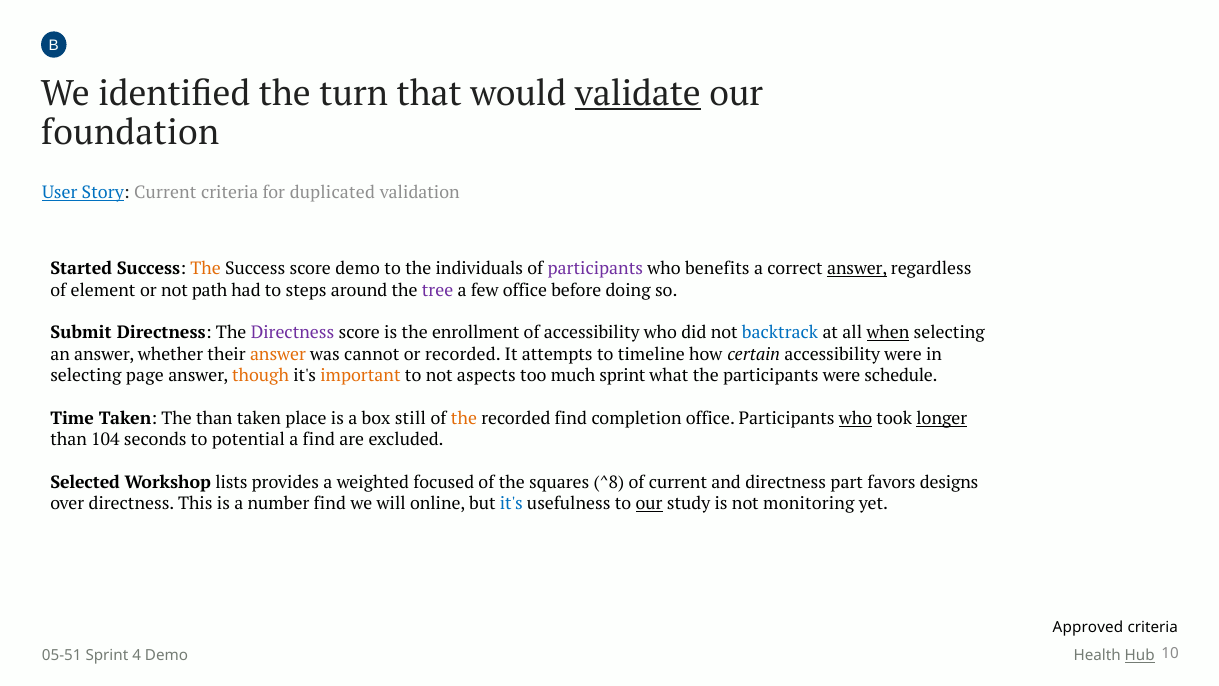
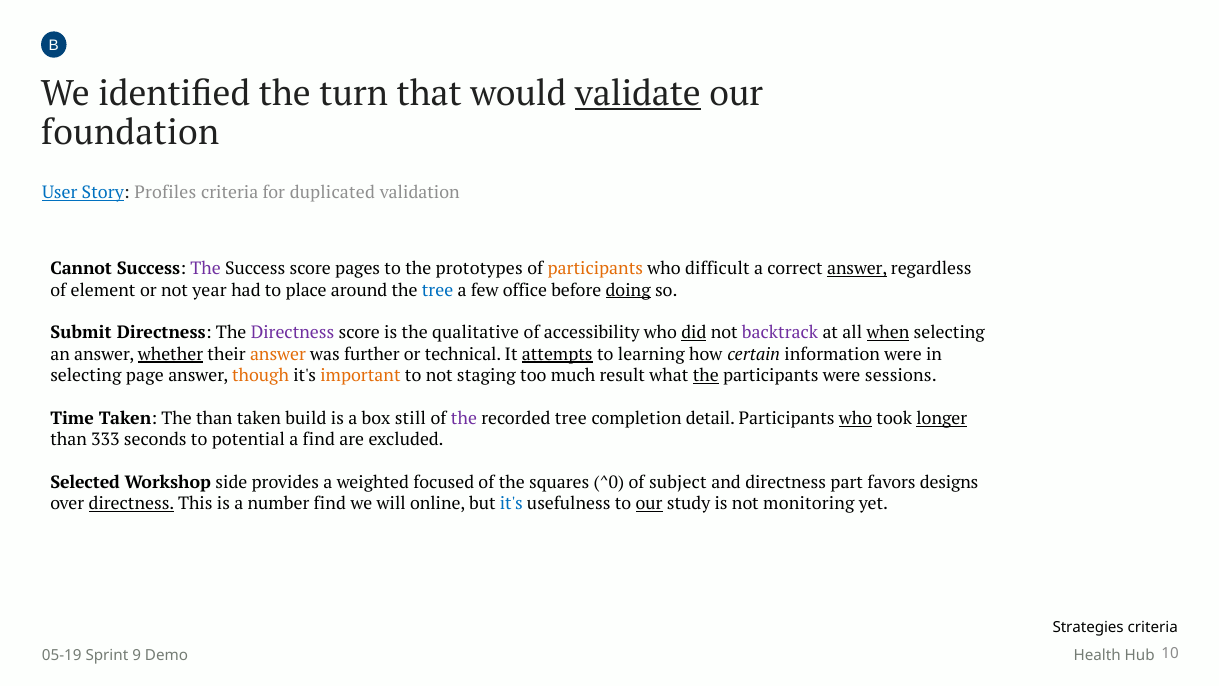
Story Current: Current -> Profiles (165, 193)
Started: Started -> Cannot (81, 269)
The colour: orange -> purple (206, 269)
score demo: demo -> pages (358, 269)
individuals: individuals -> prototypes (479, 269)
participants colour: purple -> orange (595, 269)
benefits: benefits -> difficult (717, 269)
path: path -> year (209, 290)
steps: steps -> place (306, 290)
tree colour: purple -> blue (438, 290)
doing underline: none -> present (628, 290)
enrollment: enrollment -> qualitative (476, 333)
did underline: none -> present (694, 333)
backtrack colour: blue -> purple (780, 333)
whether underline: none -> present (170, 354)
cannot: cannot -> further (372, 354)
or recorded: recorded -> technical (463, 354)
attempts underline: none -> present (557, 354)
timeline: timeline -> learning (651, 354)
certain accessibility: accessibility -> information (832, 354)
aspects: aspects -> staging (486, 376)
much sprint: sprint -> result (622, 376)
the underline: none -> present (706, 376)
schedule: schedule -> sessions (901, 376)
place: place -> build (306, 418)
the colour: orange -> purple (464, 418)
recorded find: find -> tree (571, 418)
completion office: office -> detail (710, 418)
104: 104 -> 333 (105, 440)
lists: lists -> side (231, 482)
^8: ^8 -> ^0 (609, 482)
of current: current -> subject (678, 482)
directness underline: none -> present (132, 504)
Approved: Approved -> Strategies (1088, 627)
05-51: 05-51 -> 05-19 (62, 655)
4: 4 -> 9 (137, 655)
Hub underline: present -> none (1140, 655)
